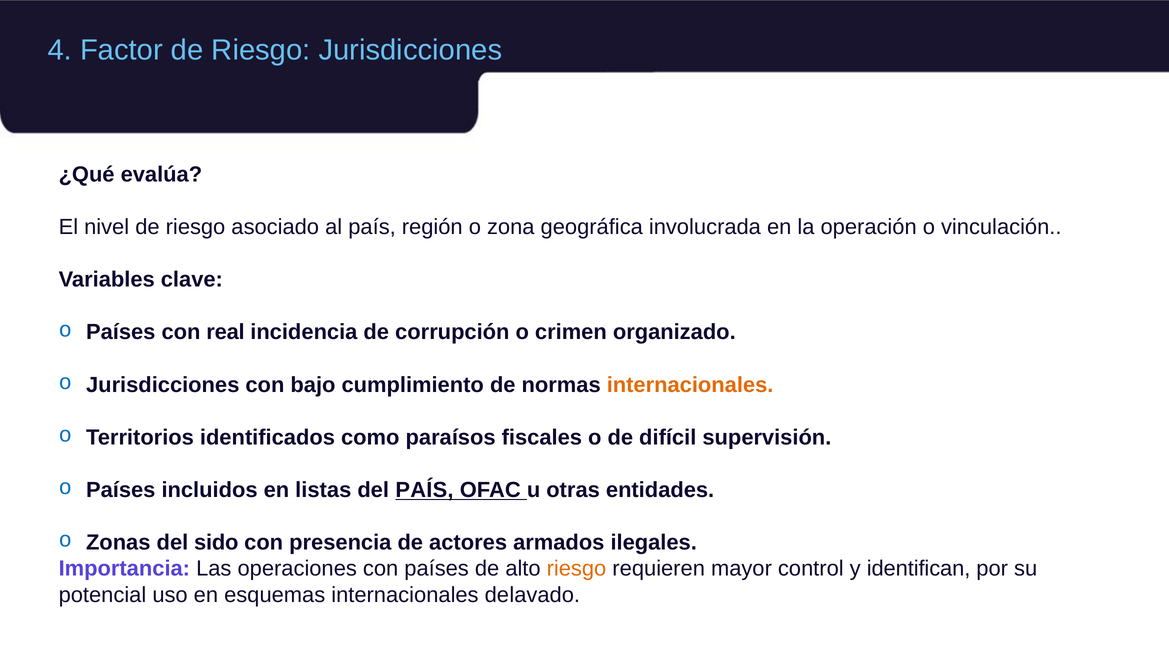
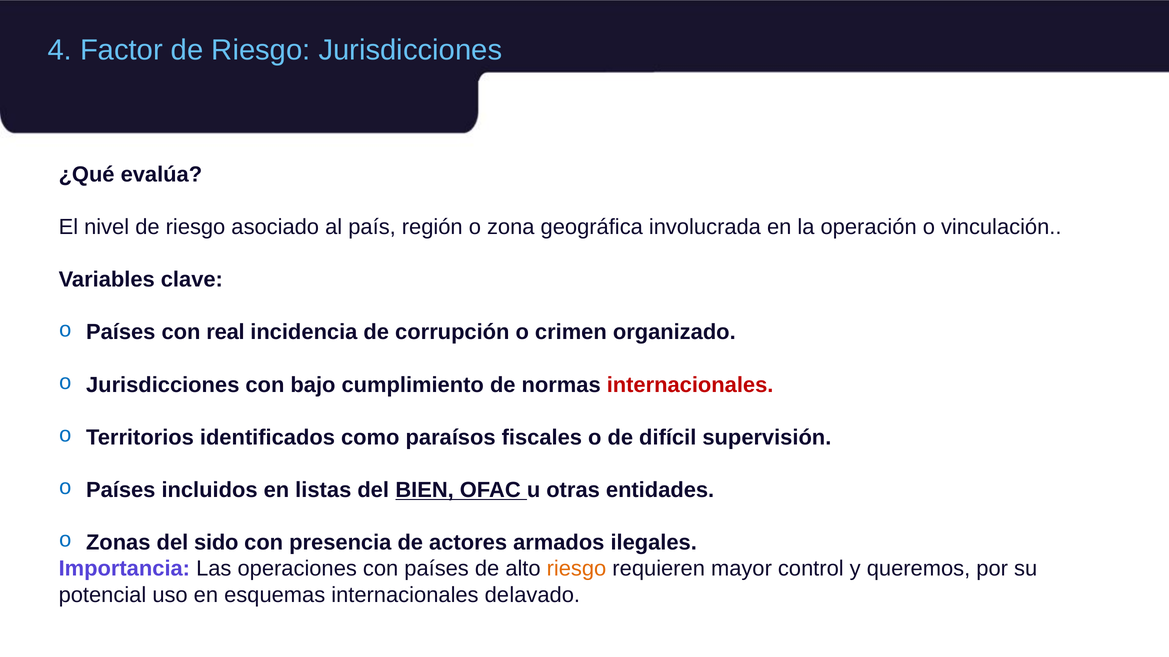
internacionales colour: orange -> red (690, 385)
del PAÍS: PAÍS -> BIEN (425, 490)
identifican: identifican -> queremos (919, 569)
